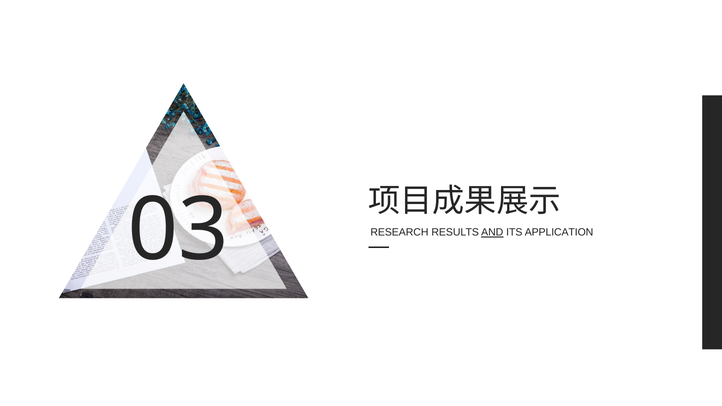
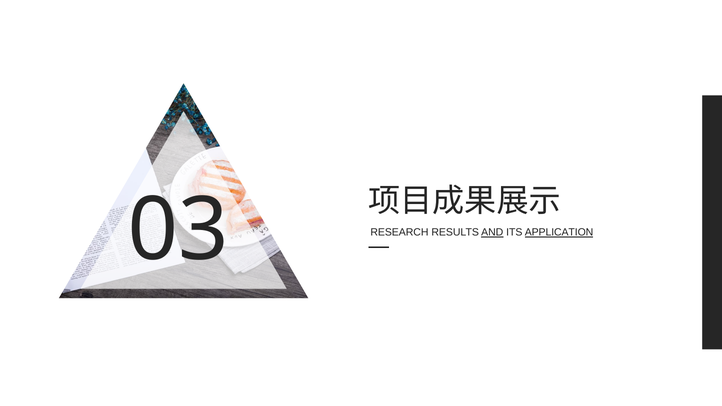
APPLICATION underline: none -> present (559, 233)
